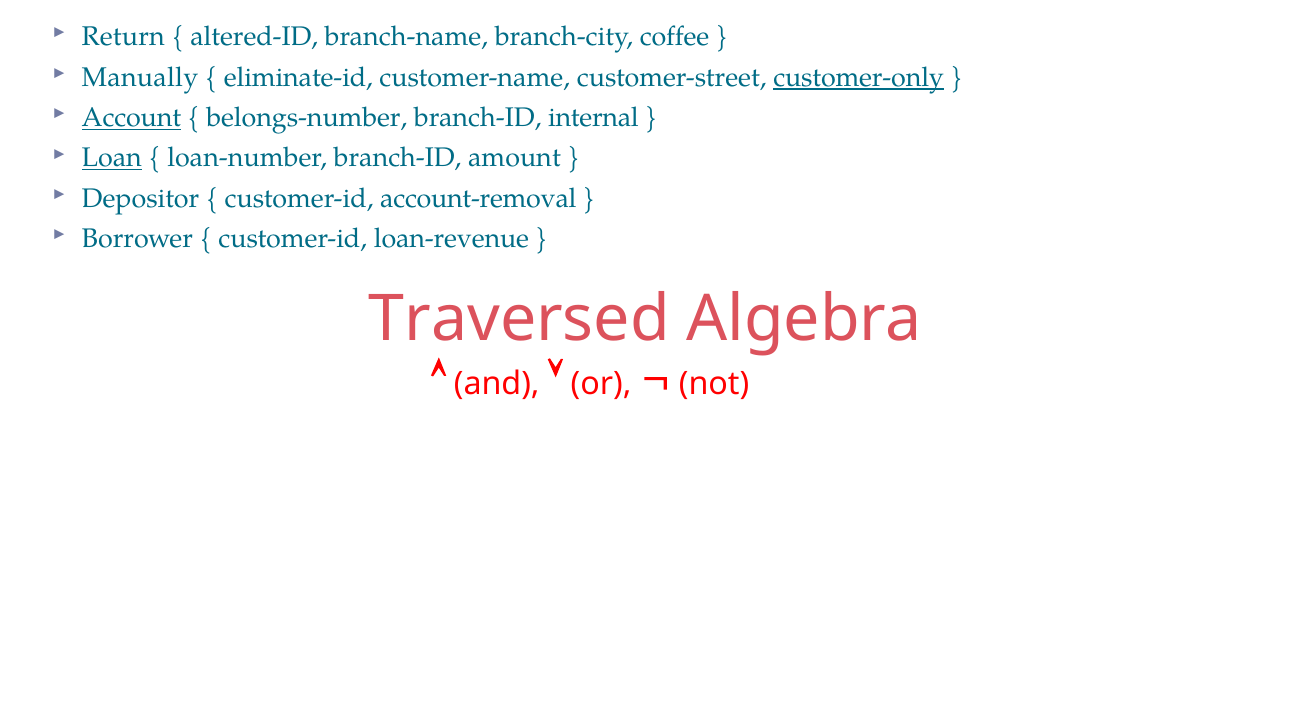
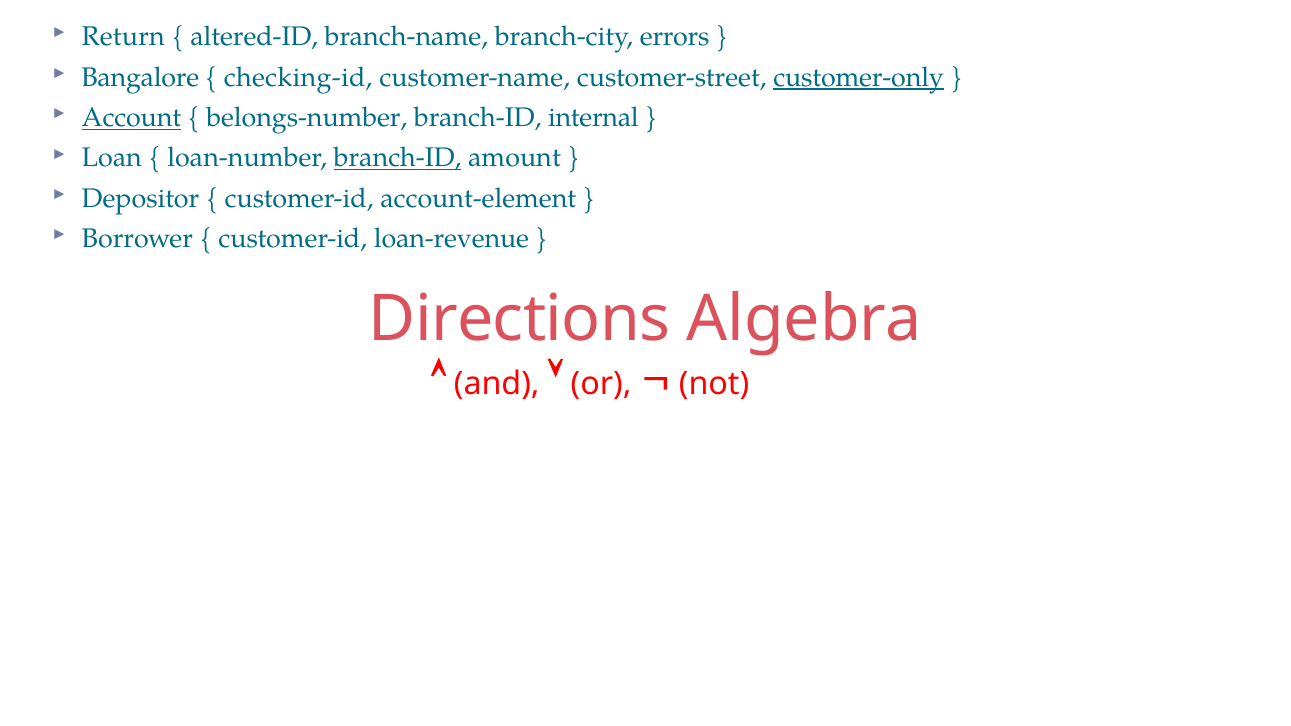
coffee: coffee -> errors (675, 37)
Manually: Manually -> Bangalore (140, 77)
eliminate-id: eliminate-id -> checking-id (298, 77)
Loan underline: present -> none (112, 158)
branch-ID underline: none -> present (398, 158)
account-removal: account-removal -> account-element (478, 199)
Traversed: Traversed -> Directions (520, 320)
